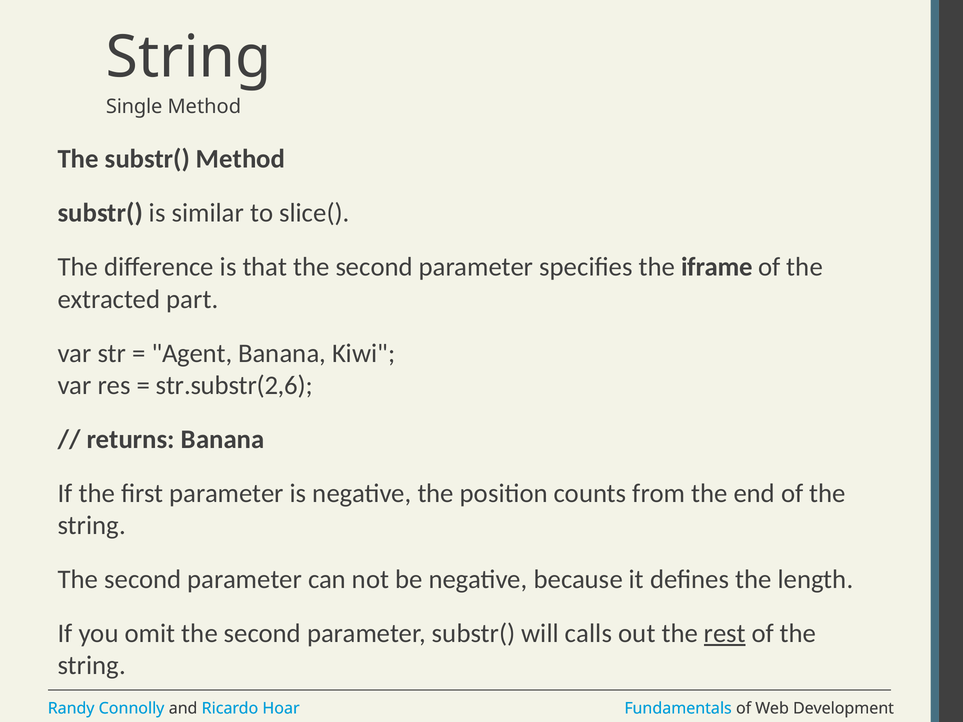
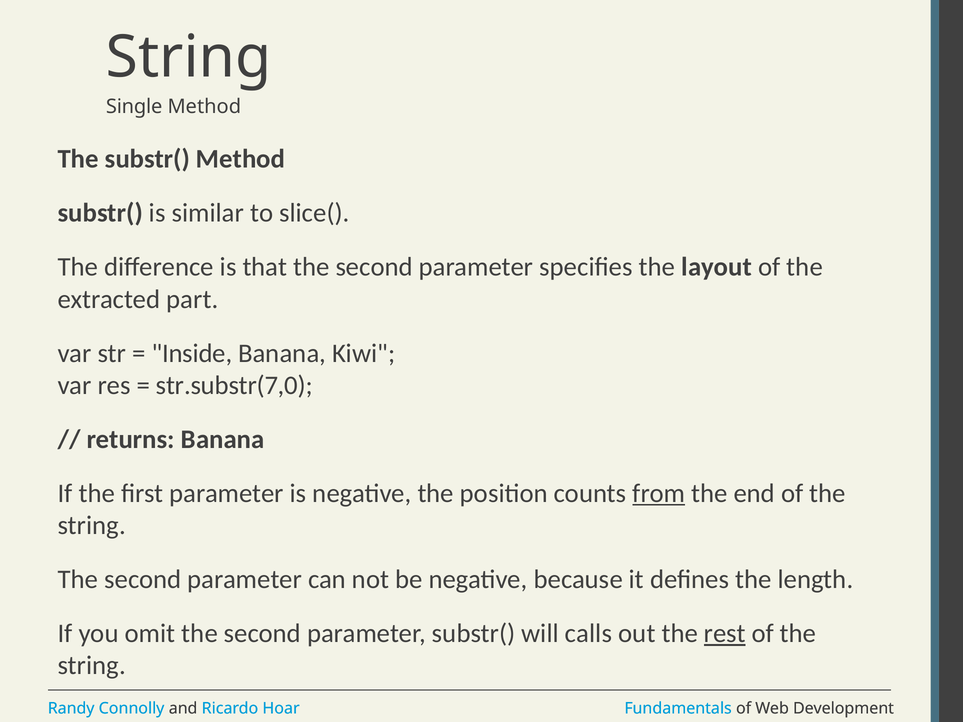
iframe: iframe -> layout (717, 267)
Agent: Agent -> Inside (192, 353)
str.substr(2,6: str.substr(2,6 -> str.substr(7,0 (234, 385)
from underline: none -> present (659, 494)
